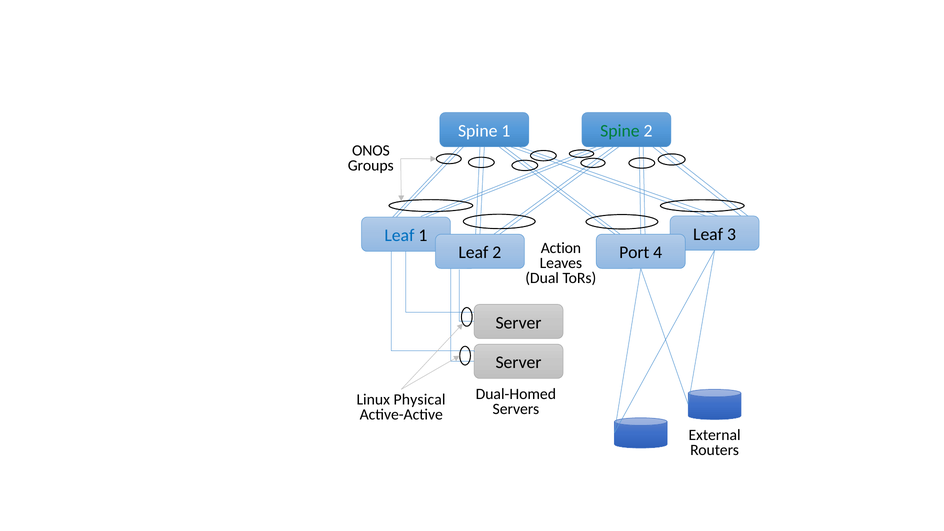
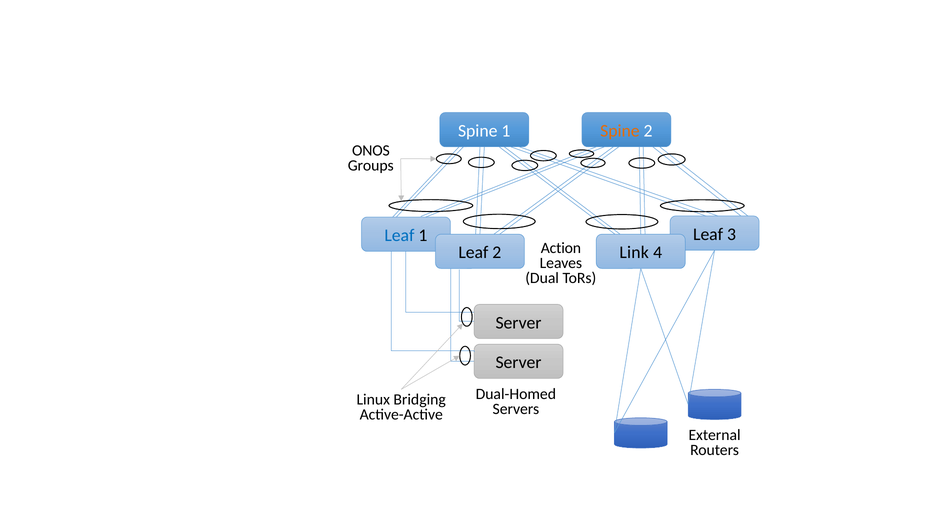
Spine colour: green -> orange (620, 131)
Port: Port -> Link (634, 253)
Physical: Physical -> Bridging (420, 400)
